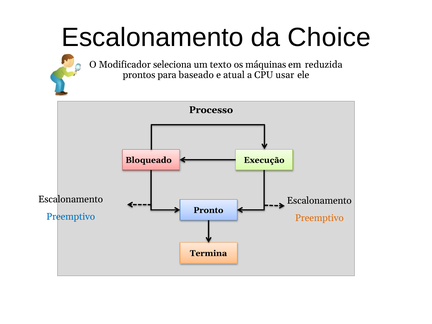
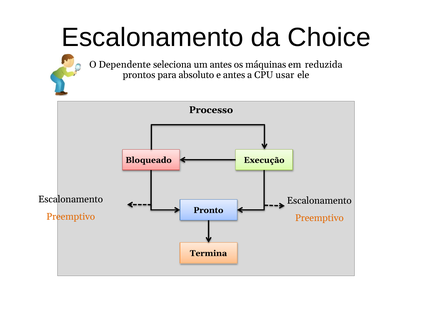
Modificador: Modificador -> Dependente (125, 65)
um texto: texto -> antes (221, 65)
baseado: baseado -> absoluto (196, 75)
e atual: atual -> antes (234, 75)
Preemptivo colour: blue -> orange (71, 217)
